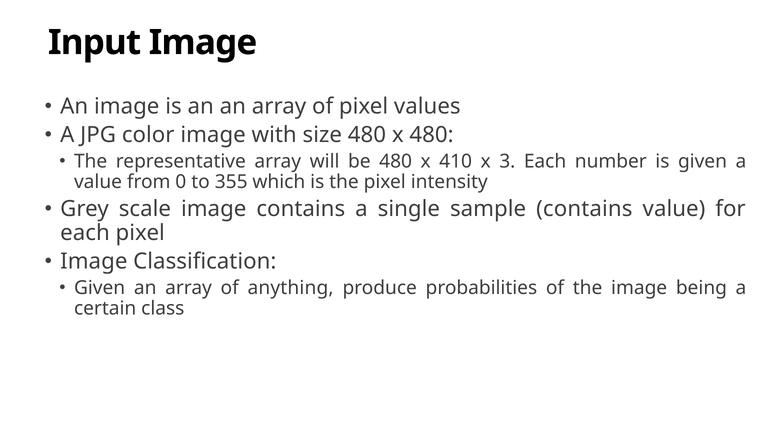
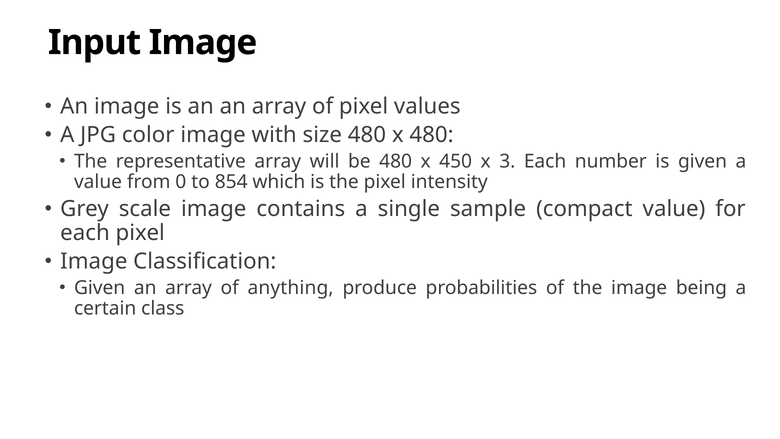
410: 410 -> 450 (456, 161)
355: 355 -> 854 (231, 182)
sample contains: contains -> compact (584, 209)
